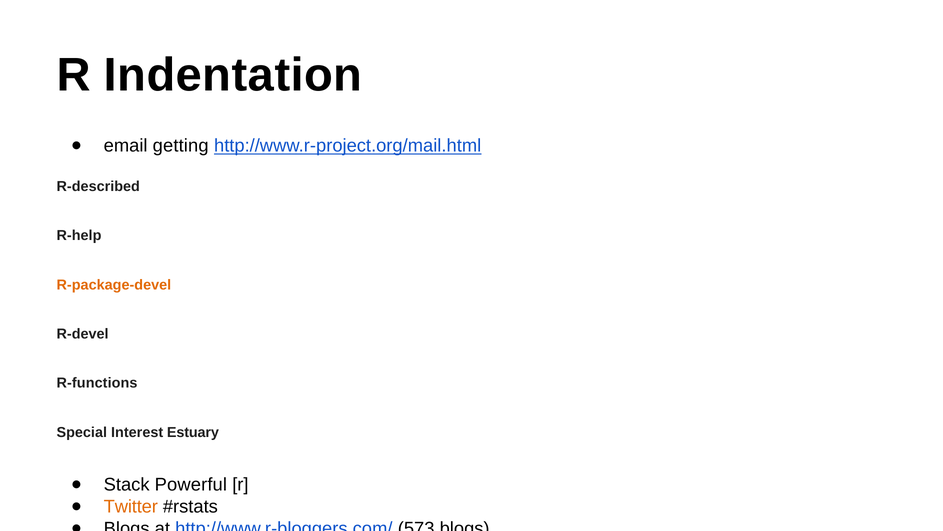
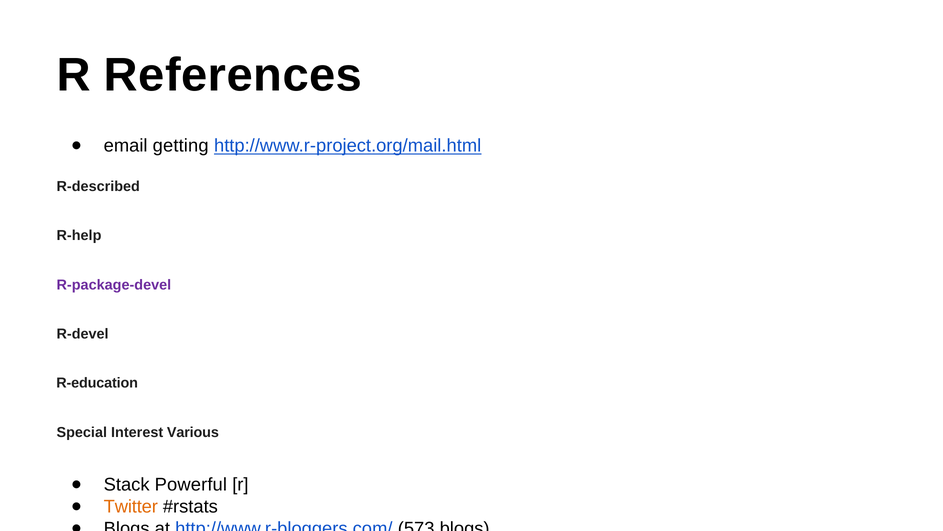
Indentation: Indentation -> References (233, 75)
R-package-devel colour: orange -> purple (114, 284)
R-functions: R-functions -> R-education (97, 383)
Estuary: Estuary -> Various (193, 432)
